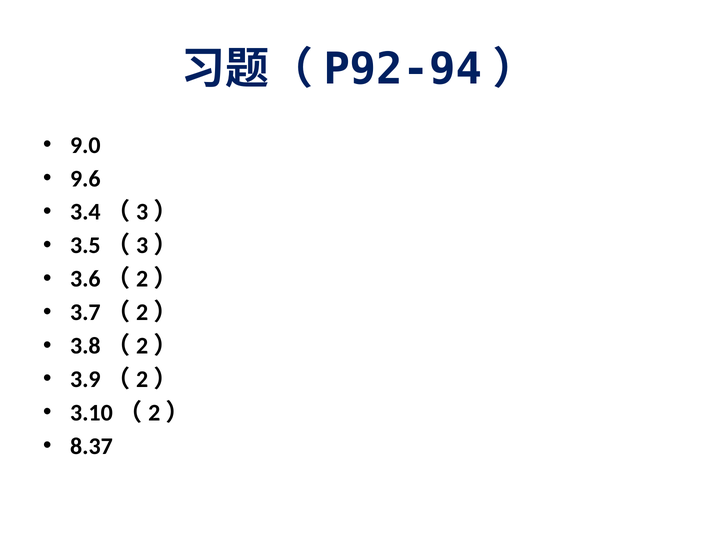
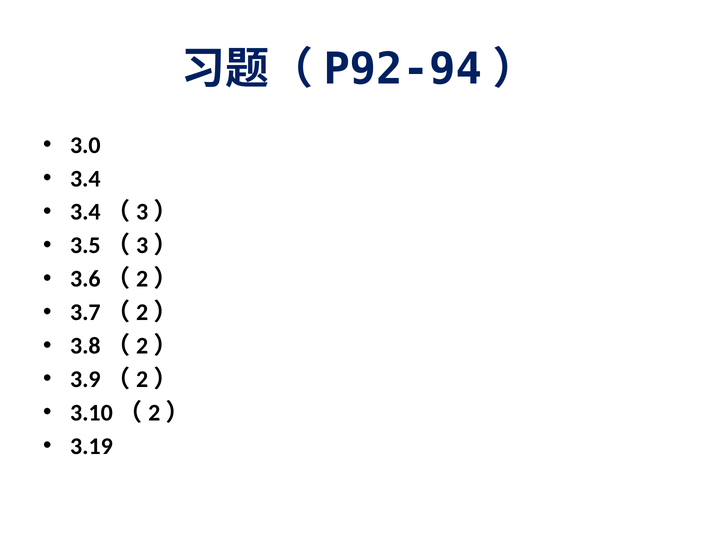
9.0: 9.0 -> 3.0 (85, 145)
9.6: 9.6 -> 3.4 (85, 179)
8.37: 8.37 -> 3.19 (91, 447)
